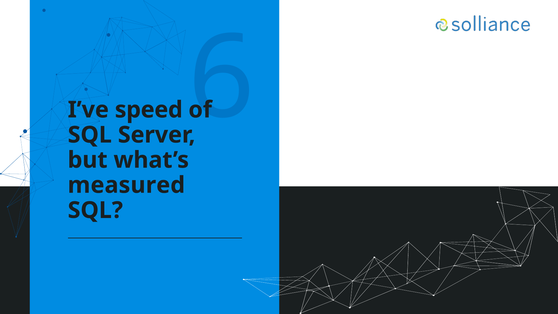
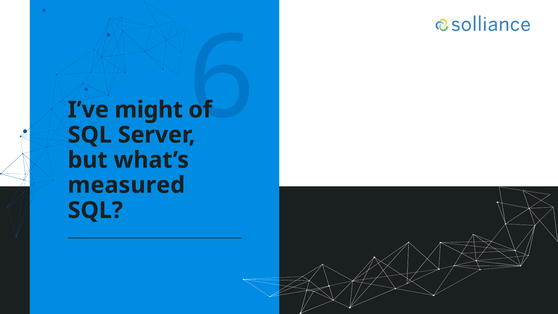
speed: speed -> might (149, 110)
